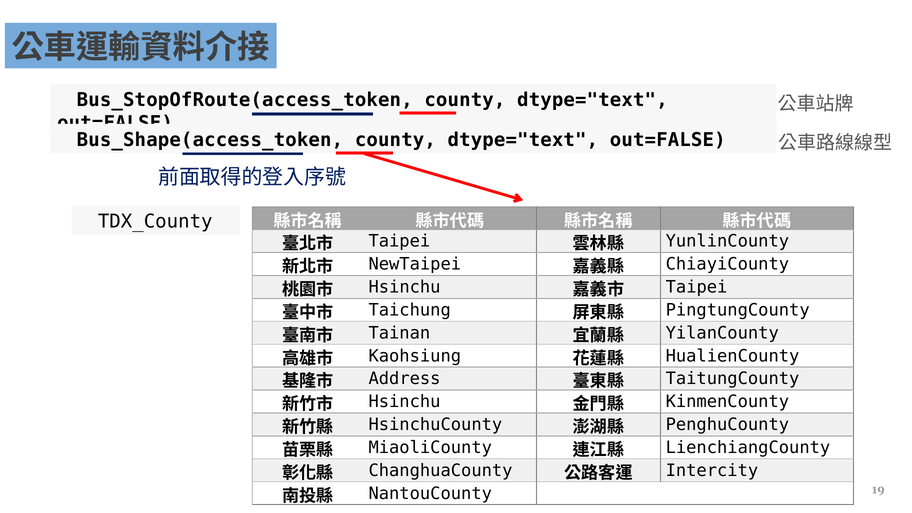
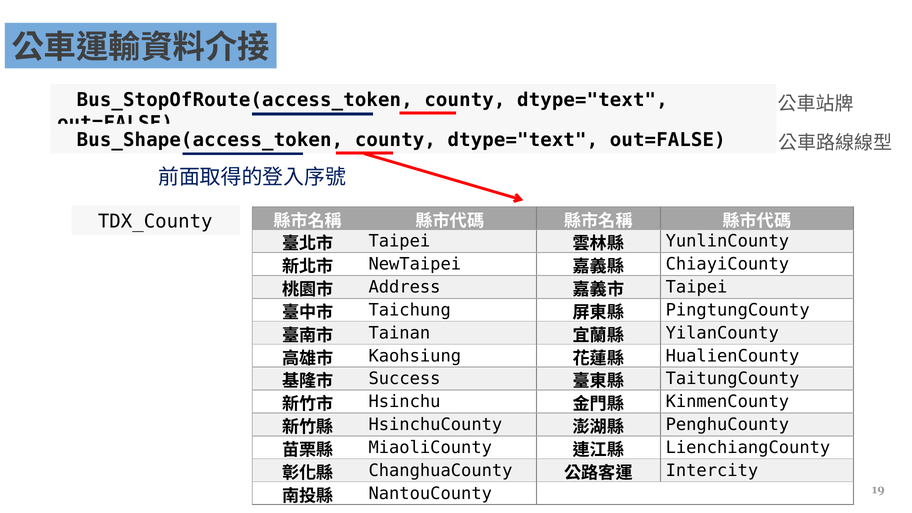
Hsinchu: Hsinchu -> Address (405, 287)
Address: Address -> Success (405, 379)
